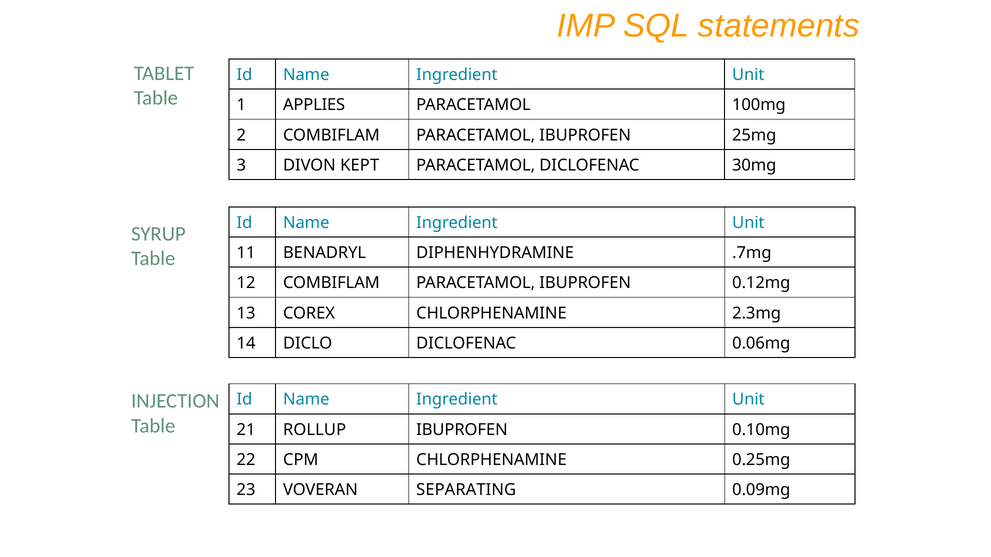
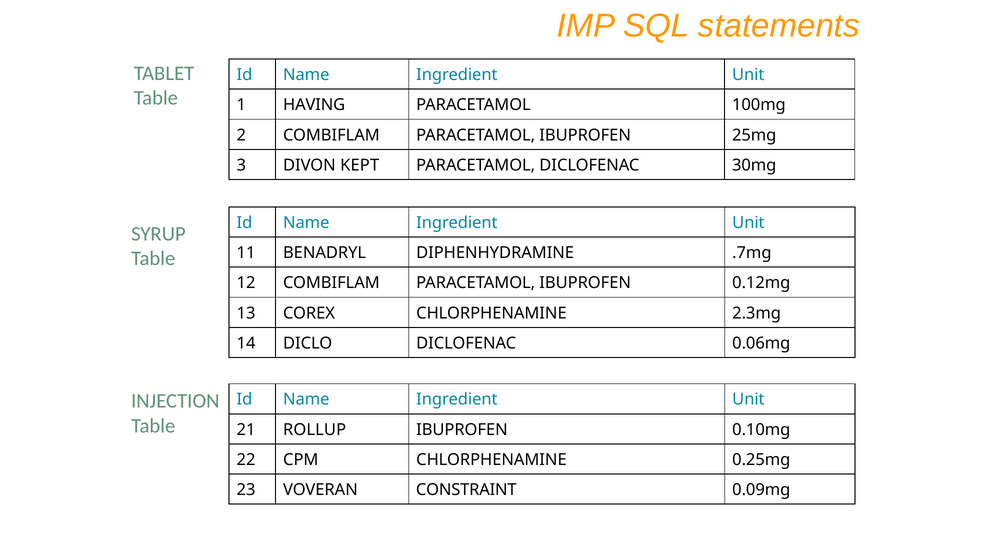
APPLIES: APPLIES -> HAVING (314, 105)
SEPARATING: SEPARATING -> CONSTRAINT (466, 490)
